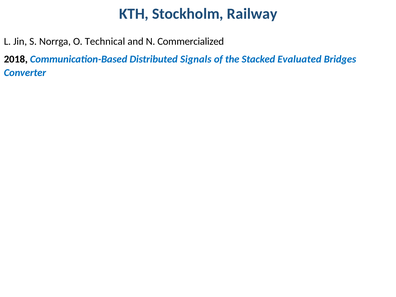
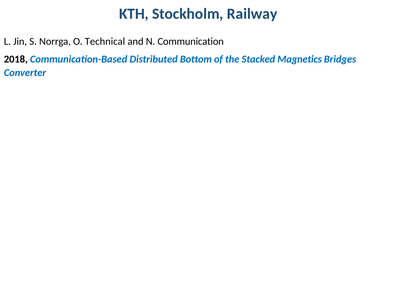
Commercialized: Commercialized -> Communication (191, 41)
Signals: Signals -> Bottom (196, 59)
Evaluated: Evaluated -> Magnetics (300, 59)
